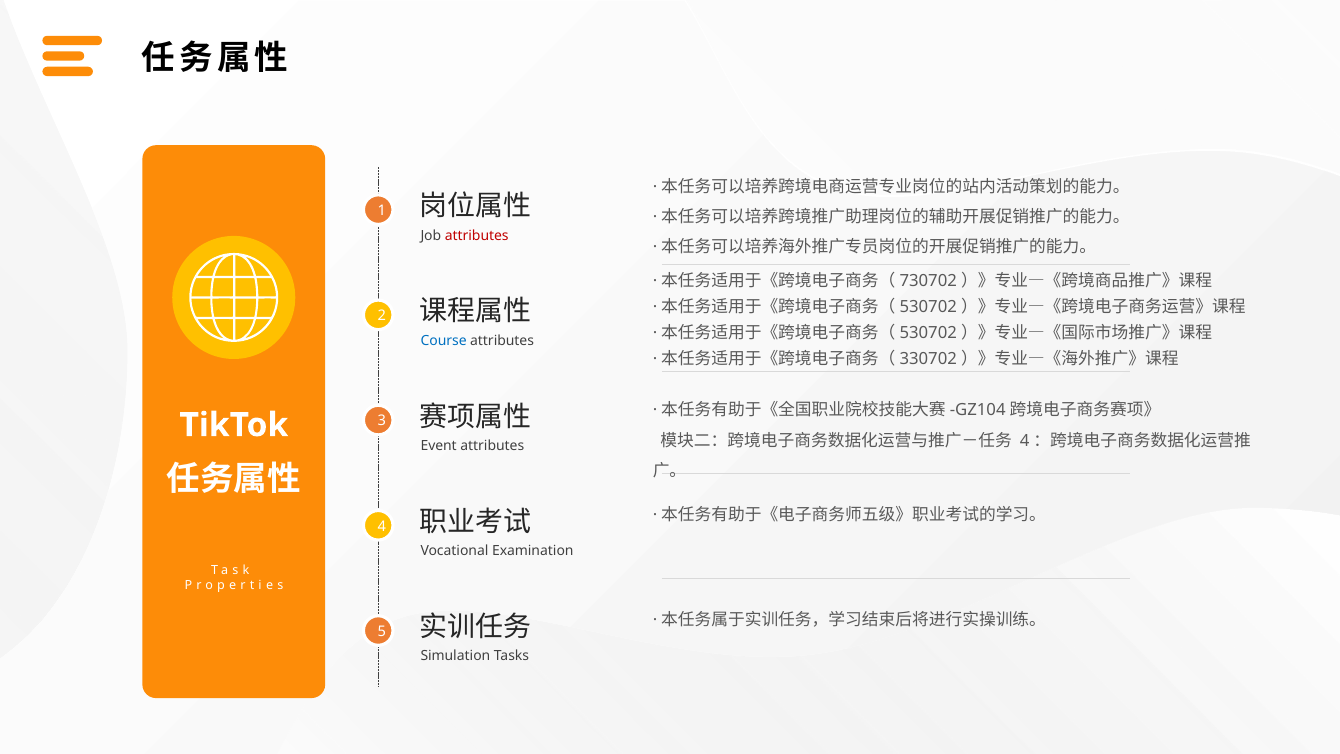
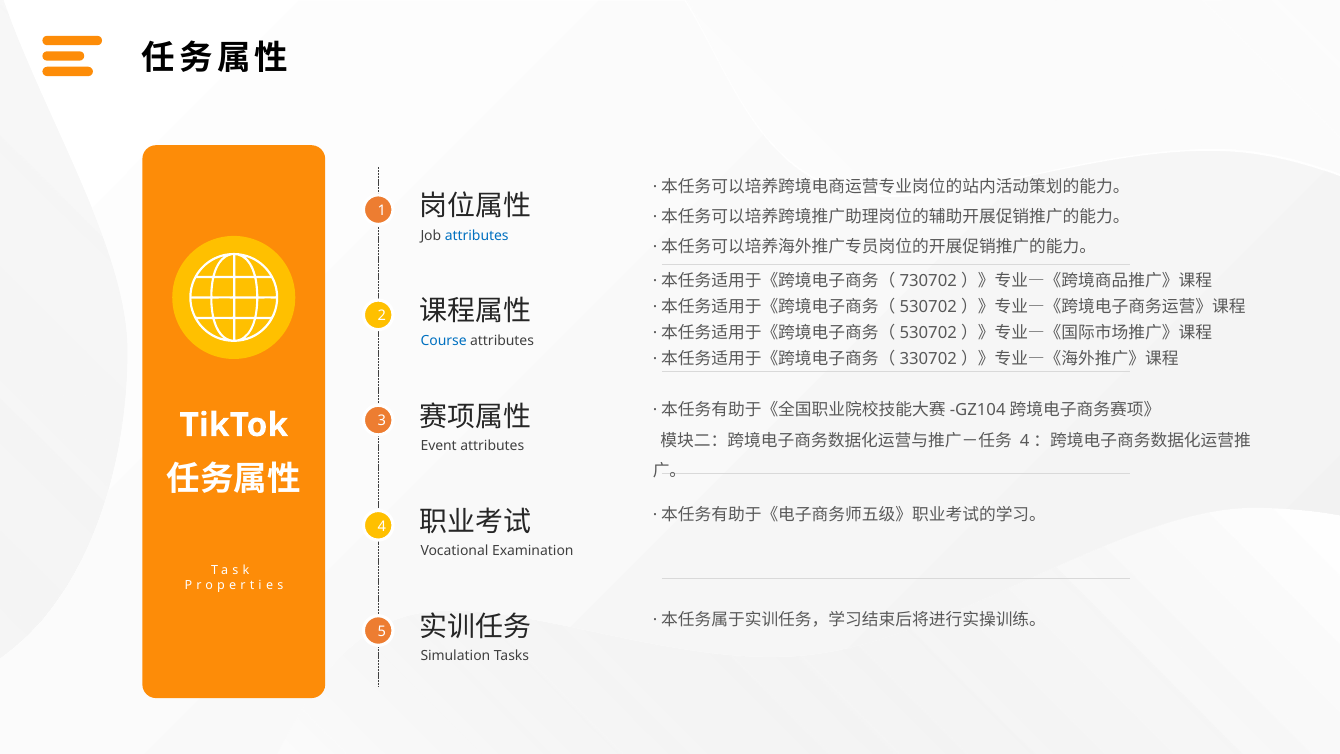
attributes colour: red -> blue (477, 235)
